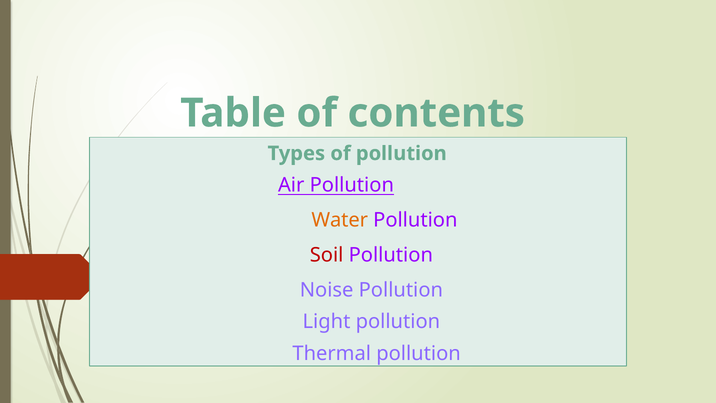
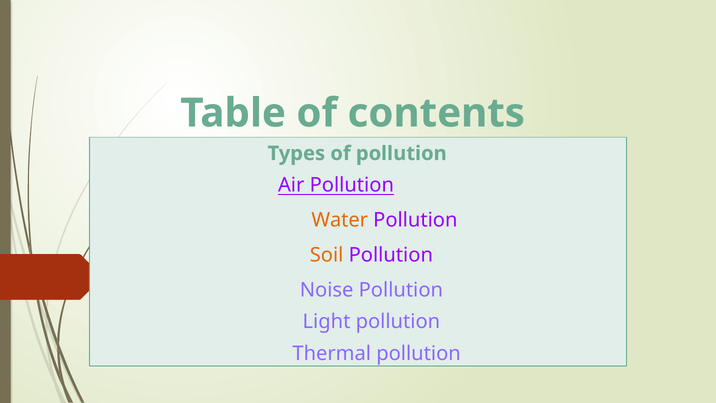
Soil colour: red -> orange (327, 255)
